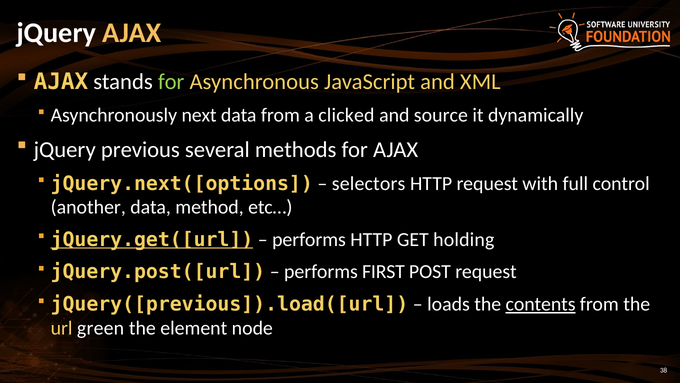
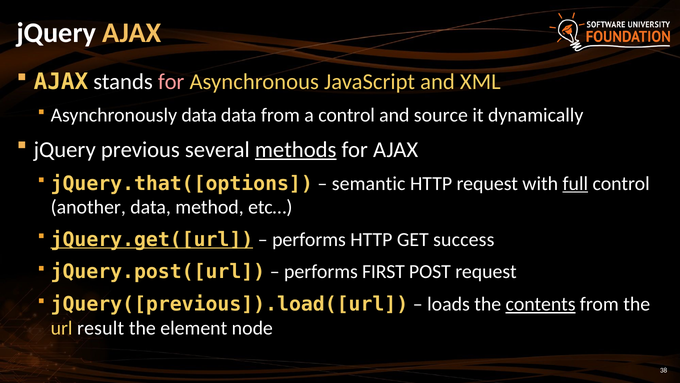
for colour: light green -> pink (171, 81)
Asynchronously next: next -> data (199, 115)
a clicked: clicked -> control (347, 115)
methods underline: none -> present (296, 149)
jQuery.next([options: jQuery.next([options -> jQuery.that([options (182, 183)
selectors: selectors -> semantic (369, 183)
full underline: none -> present (575, 183)
holding: holding -> success (464, 239)
green: green -> result (101, 328)
